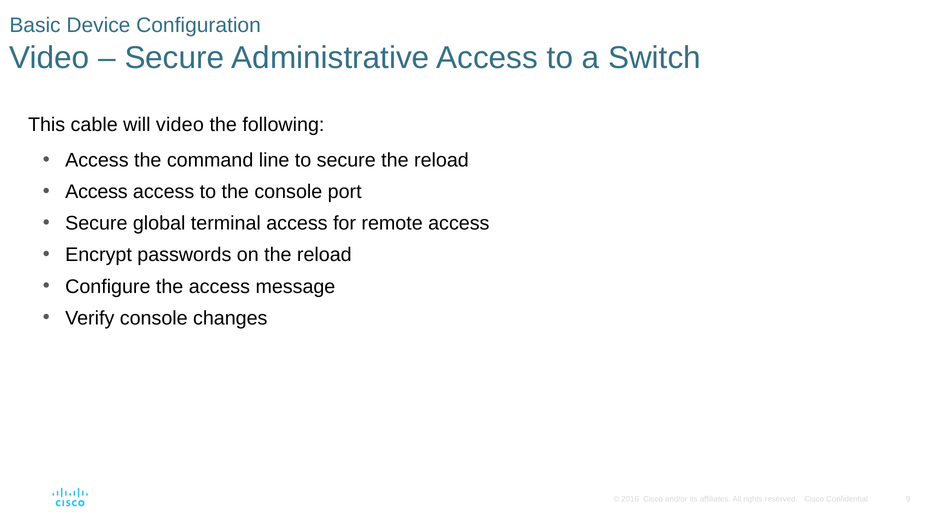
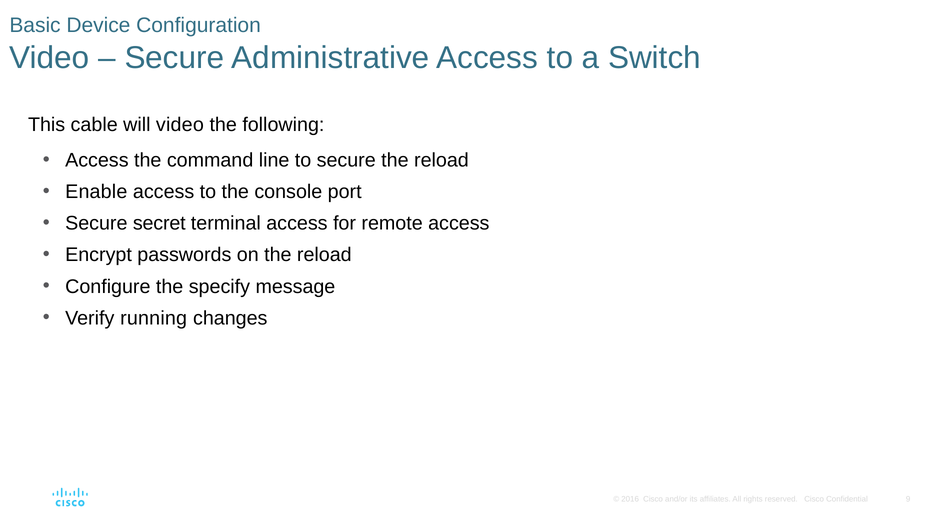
Access: Access -> Enable (96, 192)
global: global -> secret (159, 224)
the access: access -> specify (219, 287)
Verify console: console -> running (154, 318)
